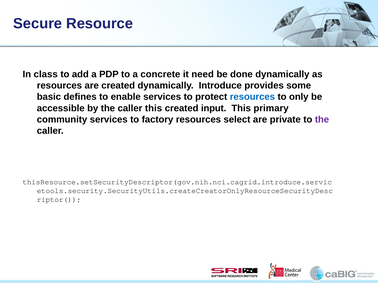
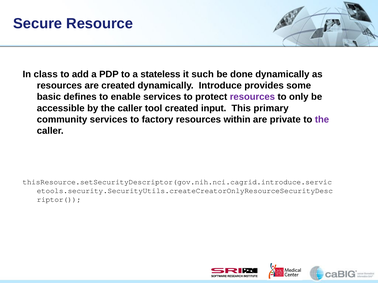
concrete: concrete -> stateless (160, 74)
need: need -> such (203, 74)
resources colour: blue -> purple (252, 97)
caller this: this -> tool (154, 108)
select: select -> within (237, 120)
